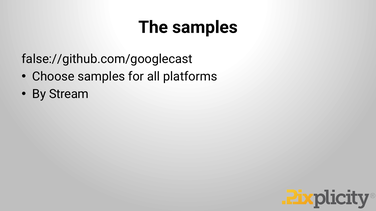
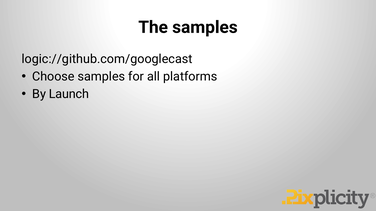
false://github.com/googlecast: false://github.com/googlecast -> logic://github.com/googlecast (107, 59)
Stream: Stream -> Launch (69, 94)
